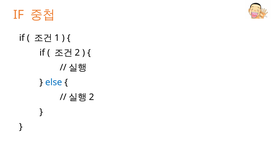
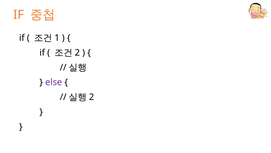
else colour: blue -> purple (54, 82)
